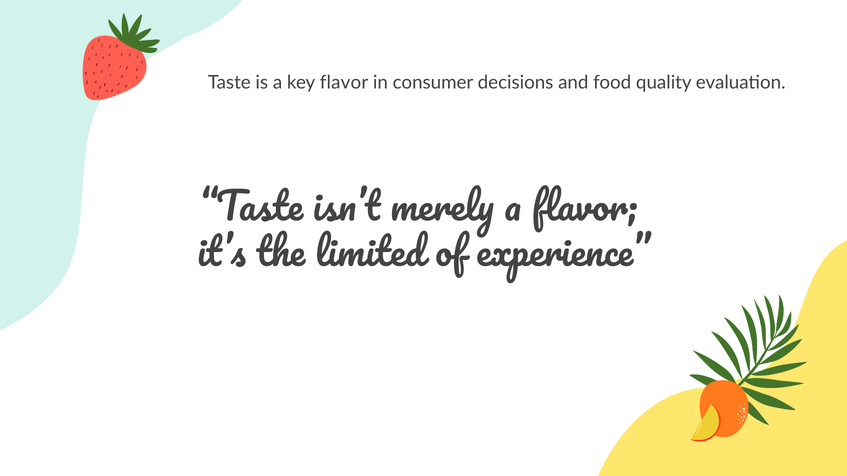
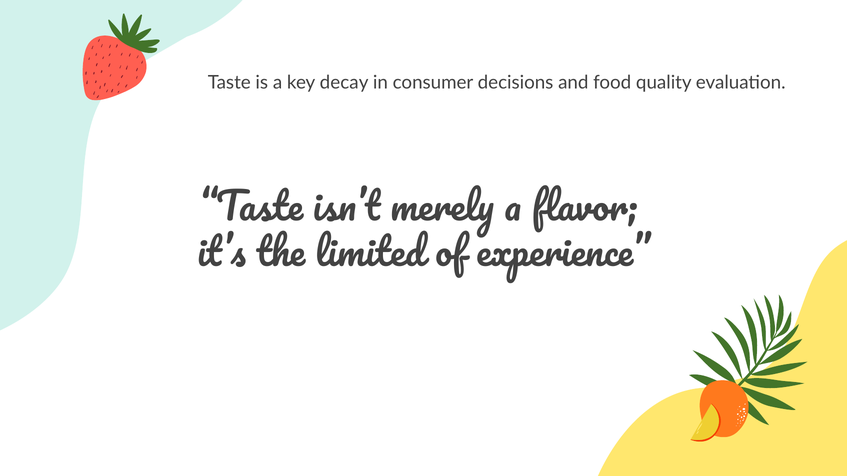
key flavor: flavor -> decay (344, 83)
